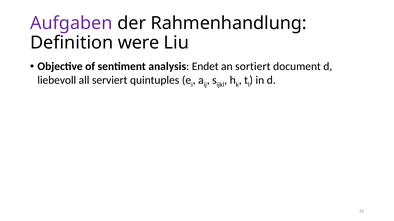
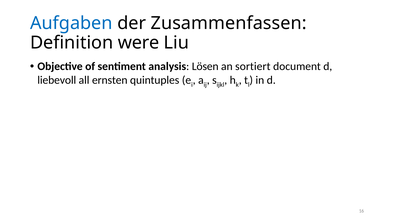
Aufgaben colour: purple -> blue (71, 23)
Rahmenhandlung: Rahmenhandlung -> Zusammenfassen (229, 23)
Endet: Endet -> Lösen (205, 67)
serviert: serviert -> ernsten (110, 80)
